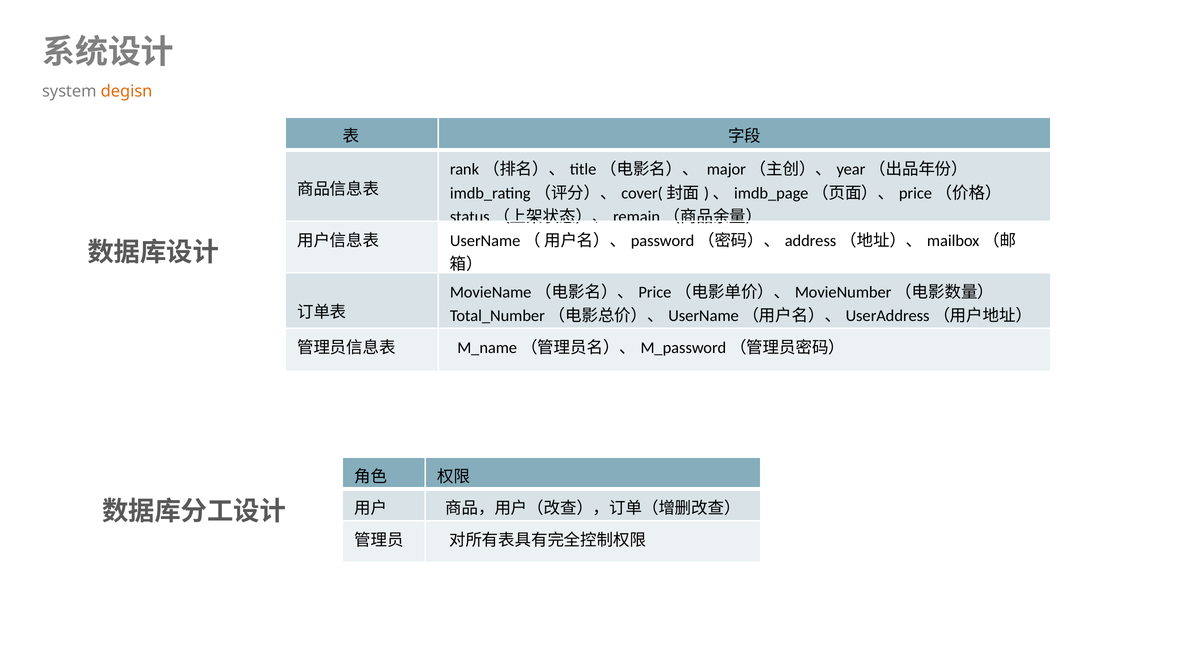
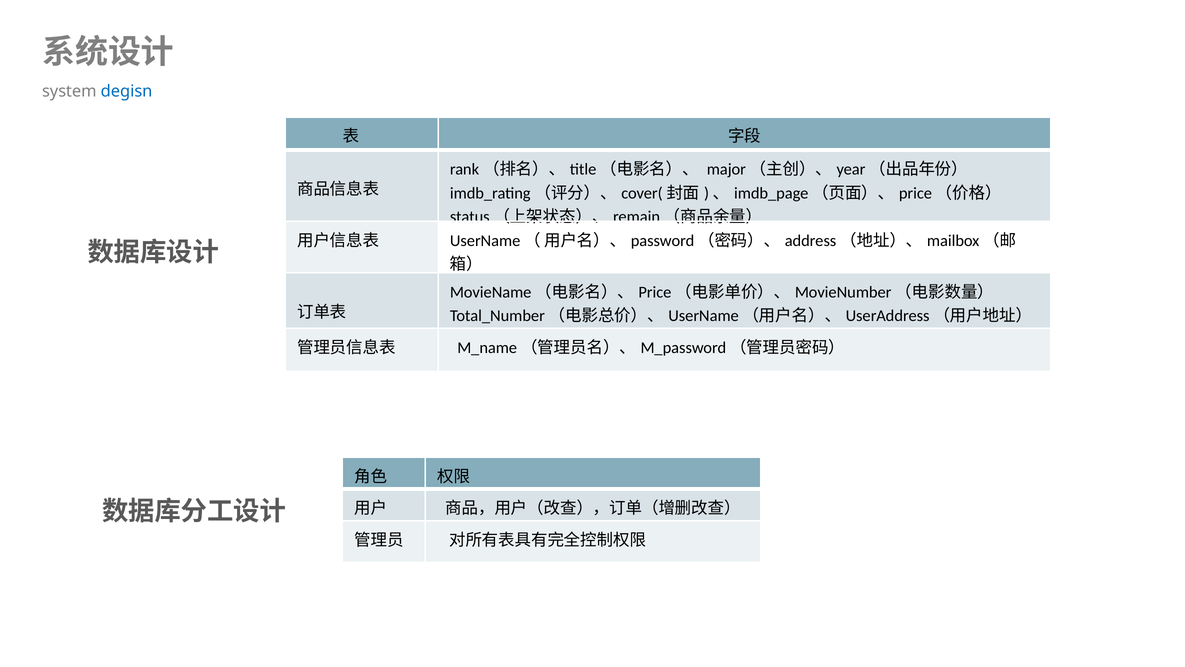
degisn colour: orange -> blue (127, 91)
